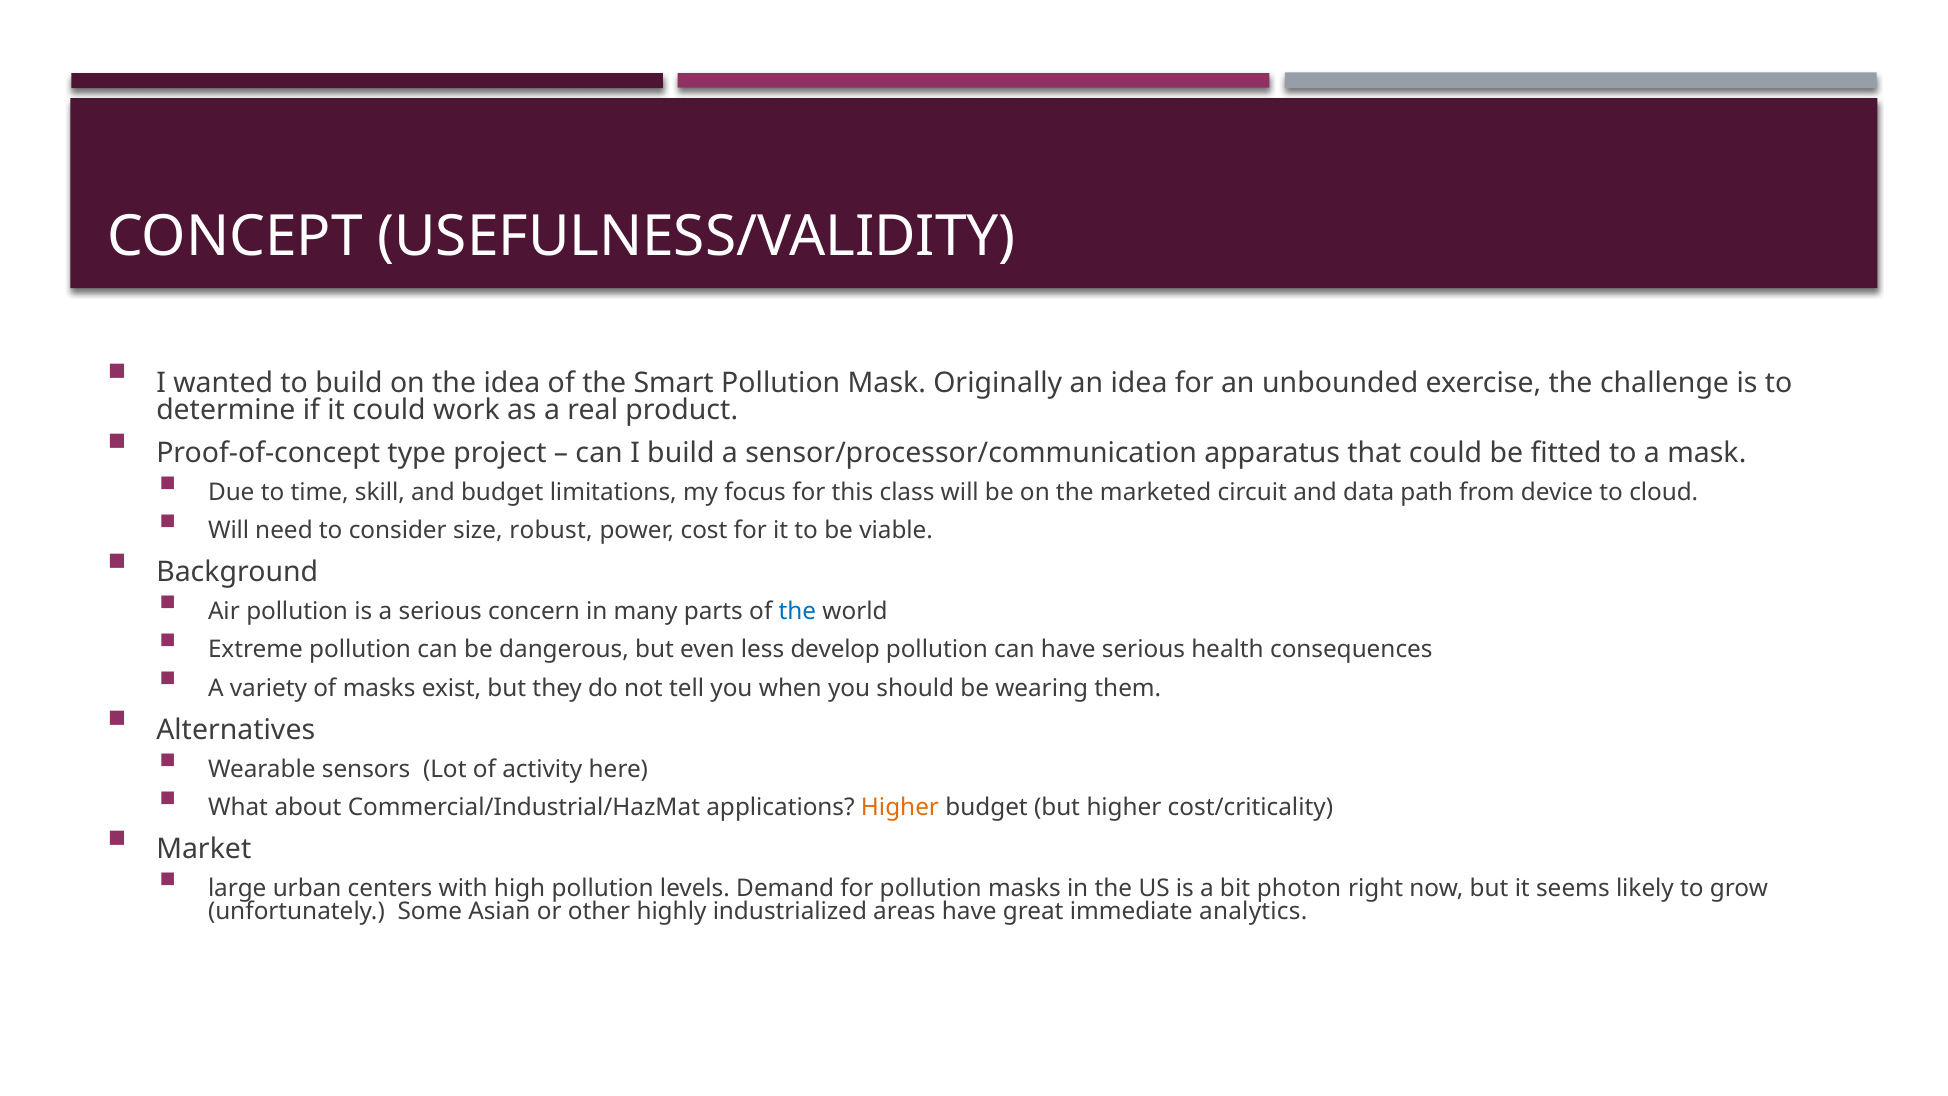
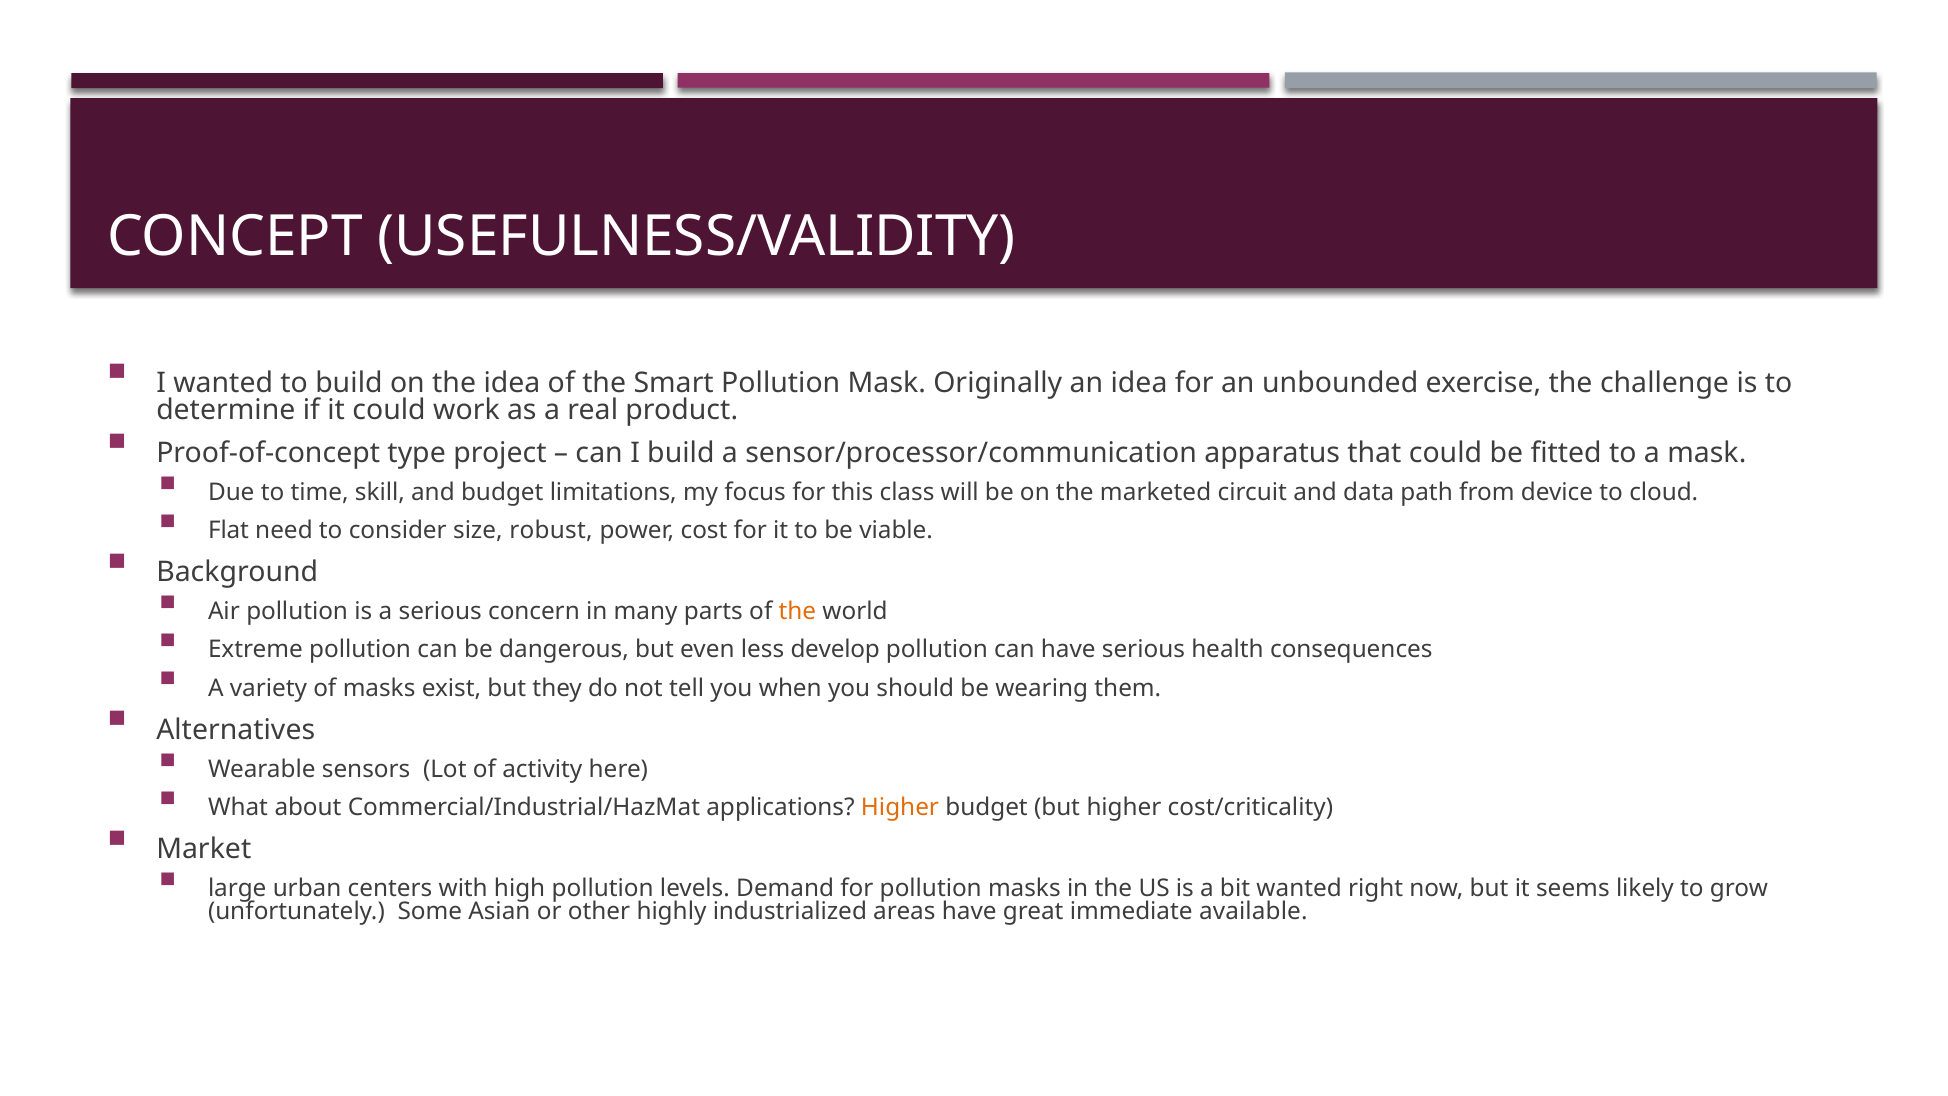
Will: Will -> Flat (229, 530)
the colour: blue -> orange (797, 612)
bit photon: photon -> wanted (1299, 888)
analytics: analytics -> available (1253, 912)
